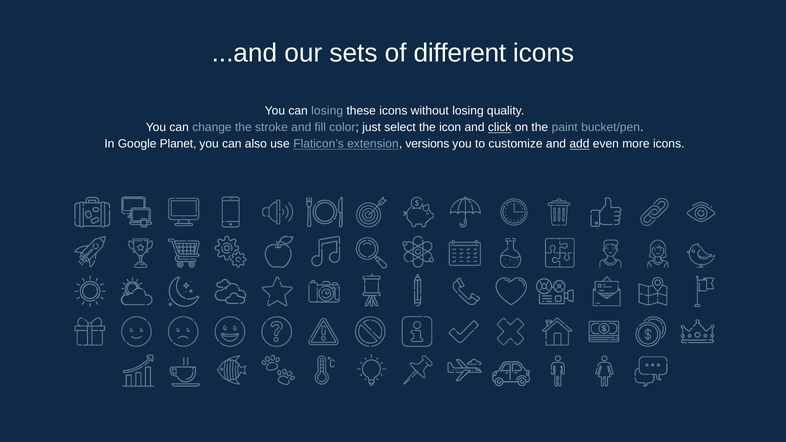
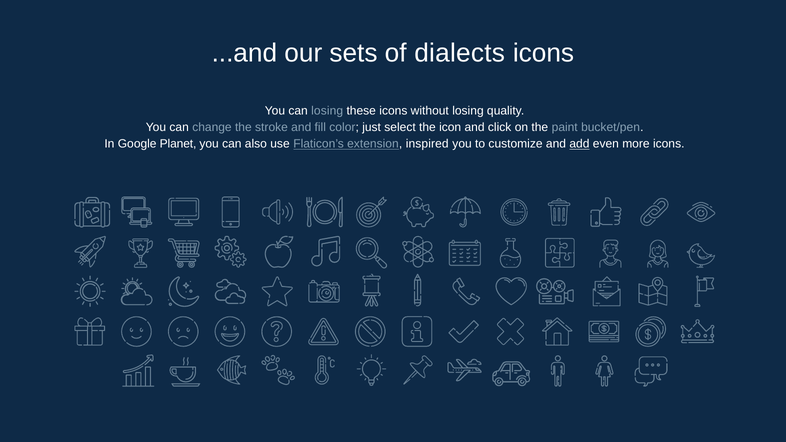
different: different -> dialects (460, 53)
click underline: present -> none (500, 127)
versions: versions -> inspired (427, 144)
